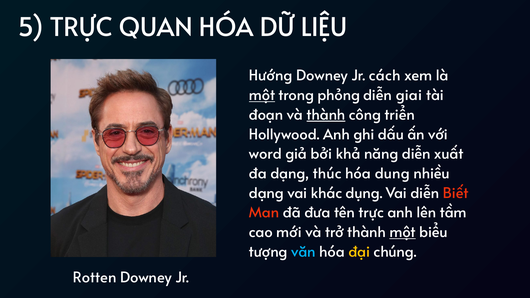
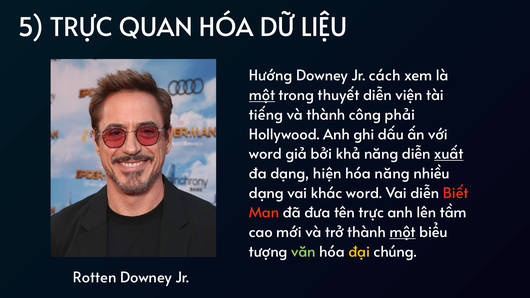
phỏng: phỏng -> thuyết (339, 95)
giai: giai -> viện (409, 95)
đoạn: đoạn -> tiếng (266, 115)
thành underline: present -> none (326, 115)
triển: triển -> phải (400, 115)
xuất underline: none -> present (449, 154)
thúc: thúc -> hiện (327, 174)
hóa dung: dung -> năng (392, 174)
khác dụng: dụng -> word (364, 193)
văn colour: light blue -> light green (303, 252)
